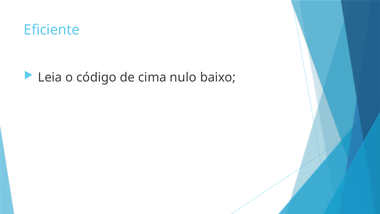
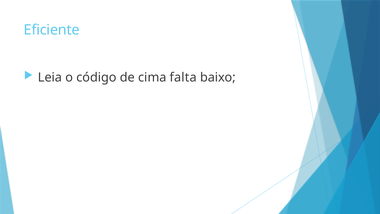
nulo: nulo -> falta (183, 77)
